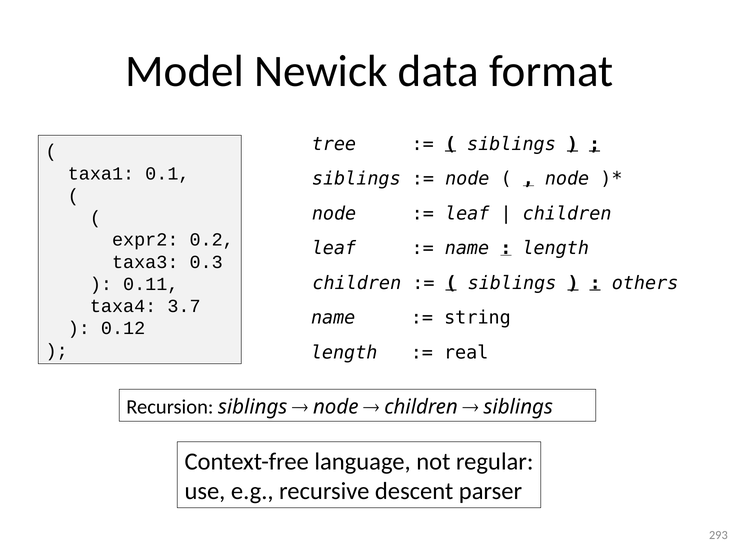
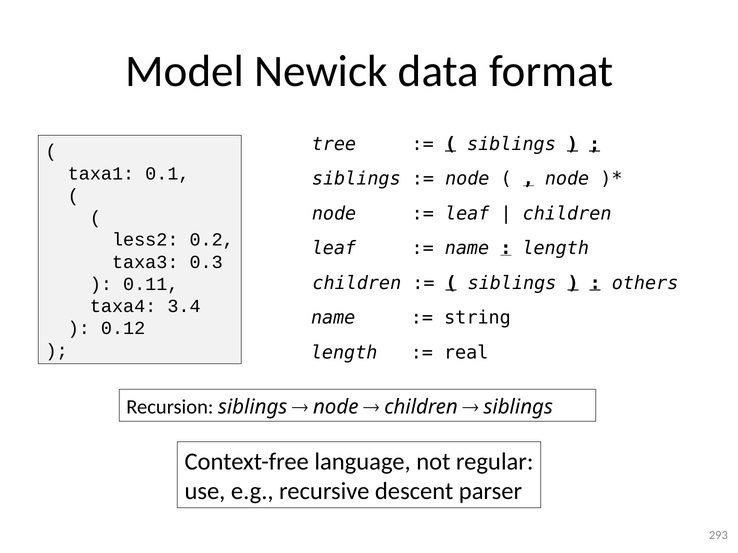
expr2: expr2 -> less2 (145, 240)
3.7: 3.7 -> 3.4 (184, 307)
